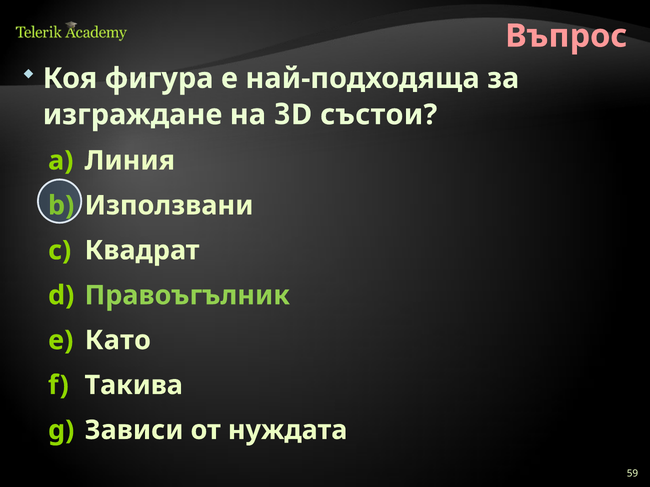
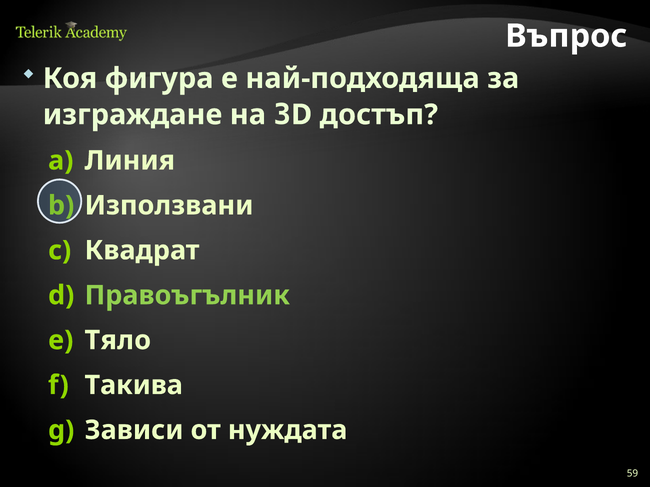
Въпрос colour: pink -> white (566, 36)
състои: състои -> достъп (379, 115)
Като: Като -> Тяло (118, 341)
